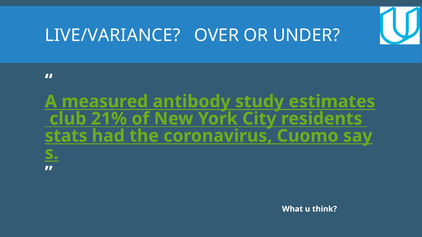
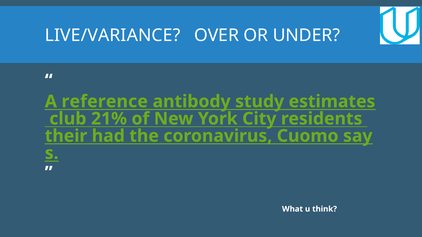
measured: measured -> reference (105, 102)
stats: stats -> their (66, 136)
